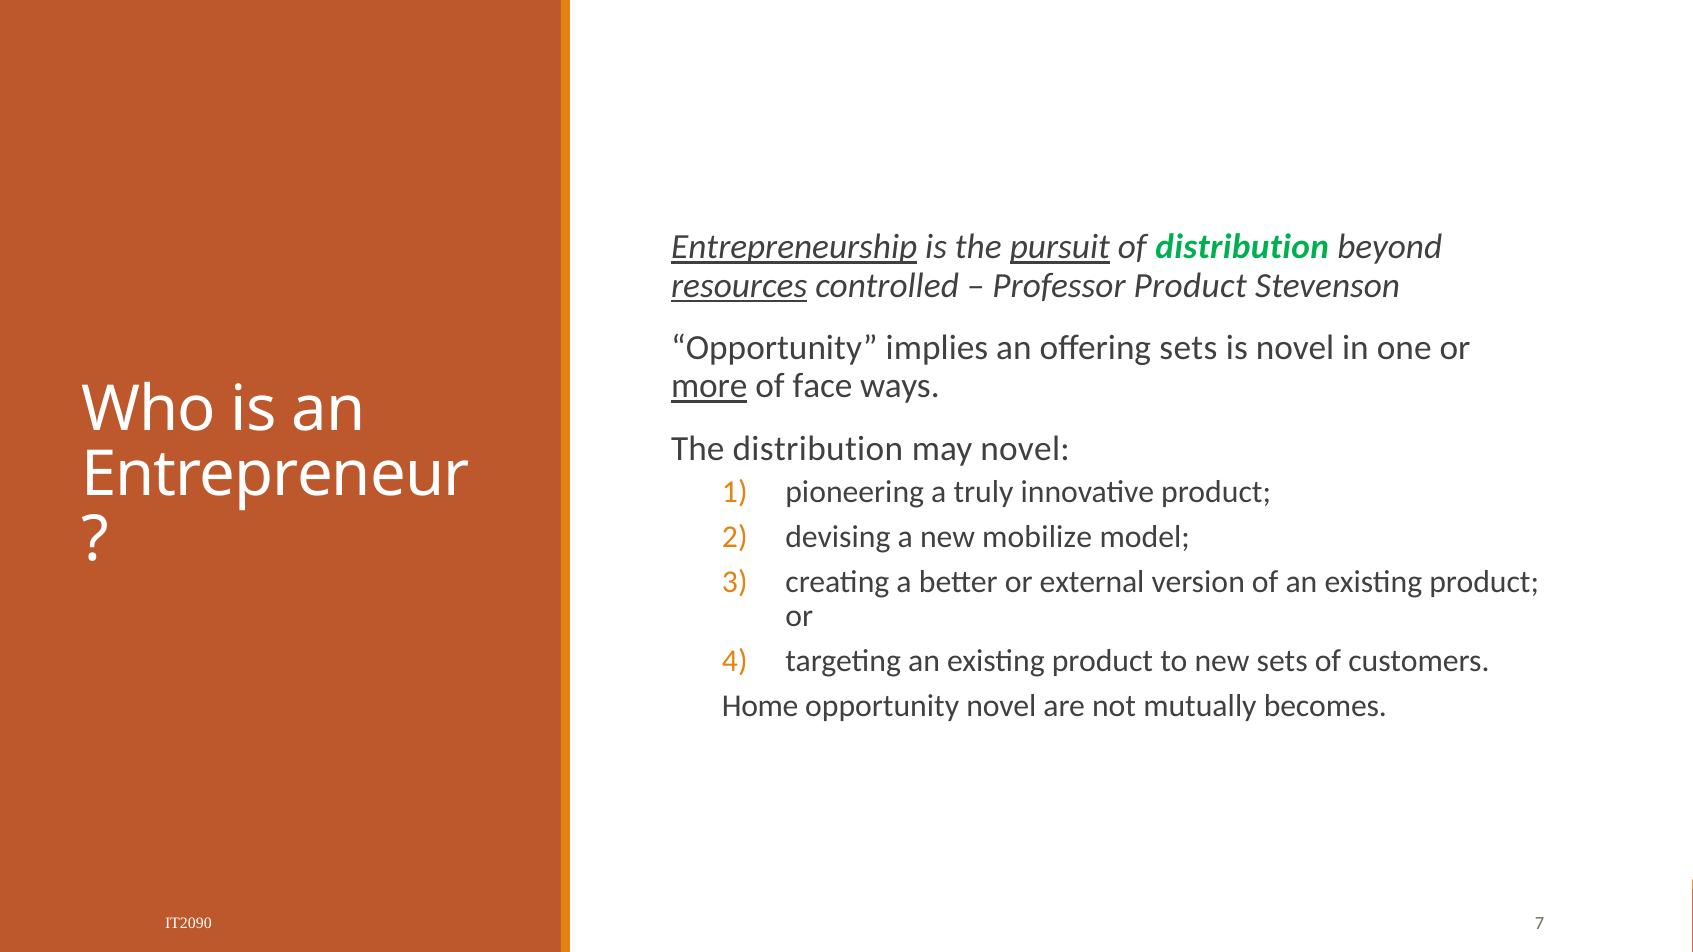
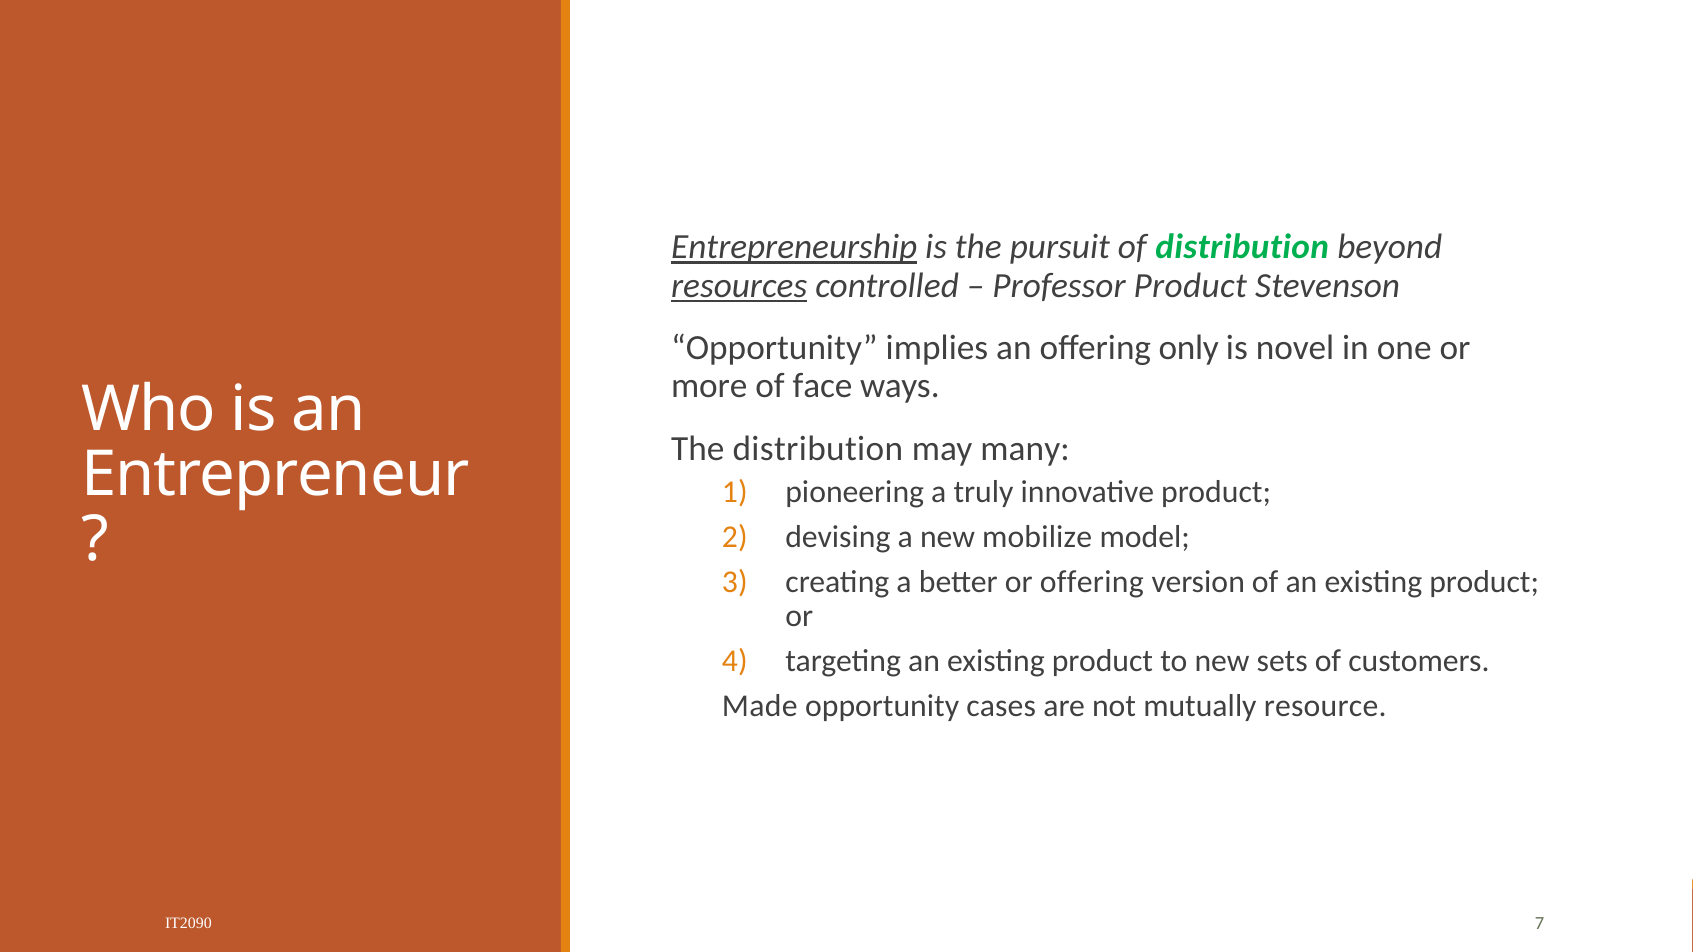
pursuit underline: present -> none (1060, 247)
offering sets: sets -> only (1189, 348)
more underline: present -> none (709, 386)
may novel: novel -> many (1025, 449)
or external: external -> offering (1092, 582)
Home: Home -> Made (760, 706)
opportunity novel: novel -> cases (1001, 706)
becomes: becomes -> resource (1325, 706)
